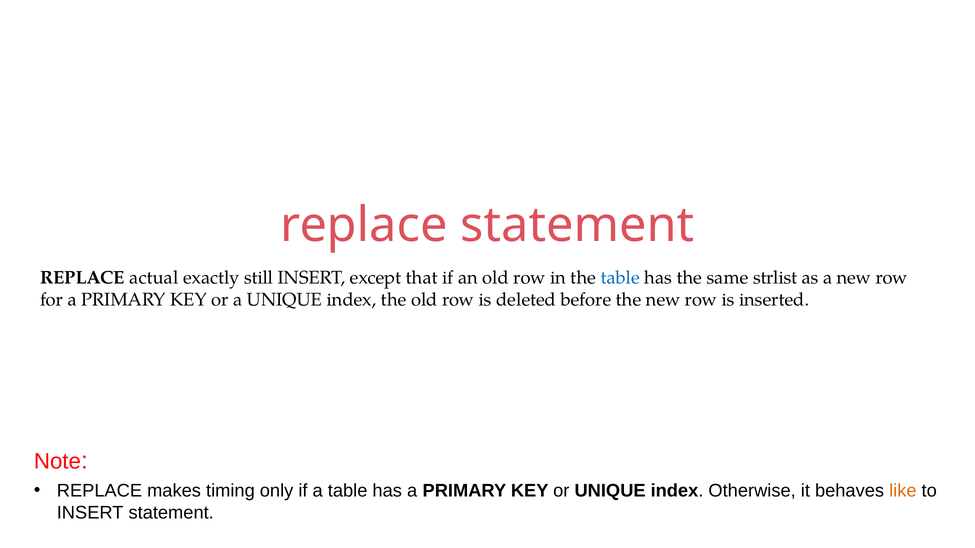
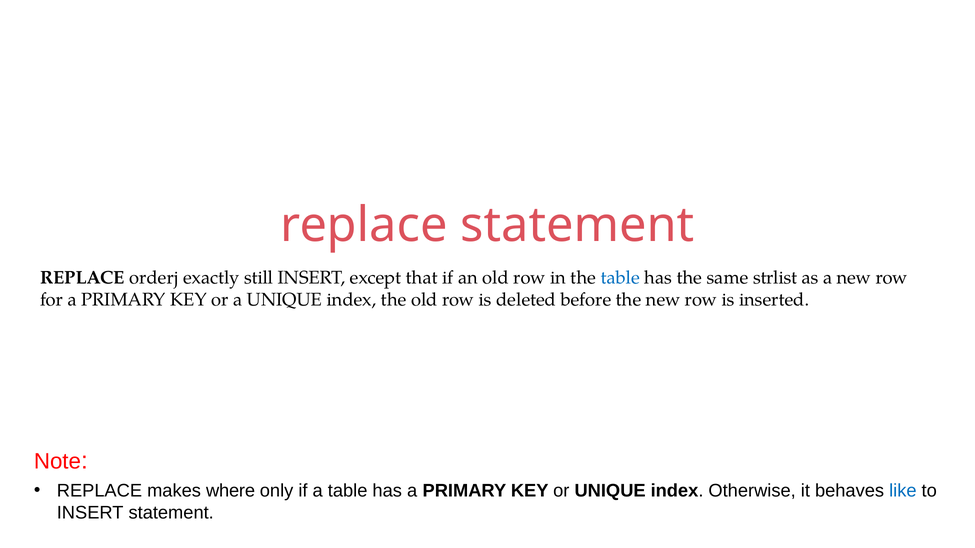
actual: actual -> orderj (154, 278)
timing: timing -> where (231, 491)
like colour: orange -> blue (903, 491)
